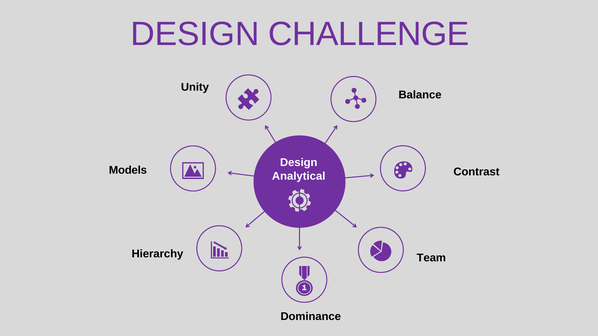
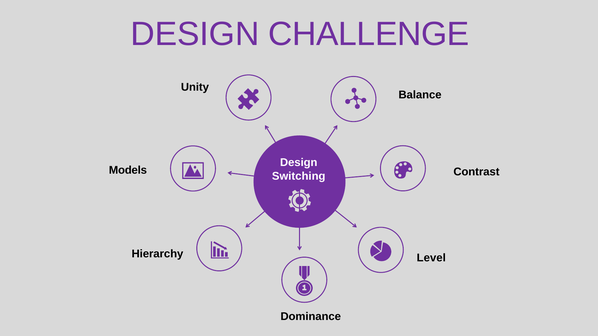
Analytical: Analytical -> Switching (299, 176)
Team: Team -> Level (431, 258)
